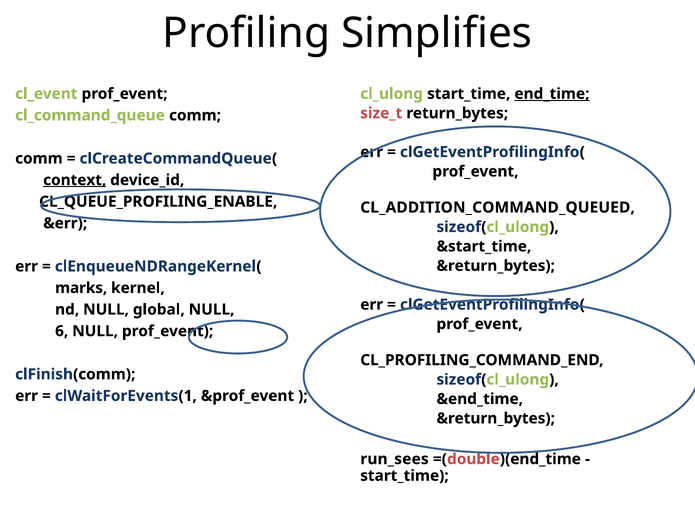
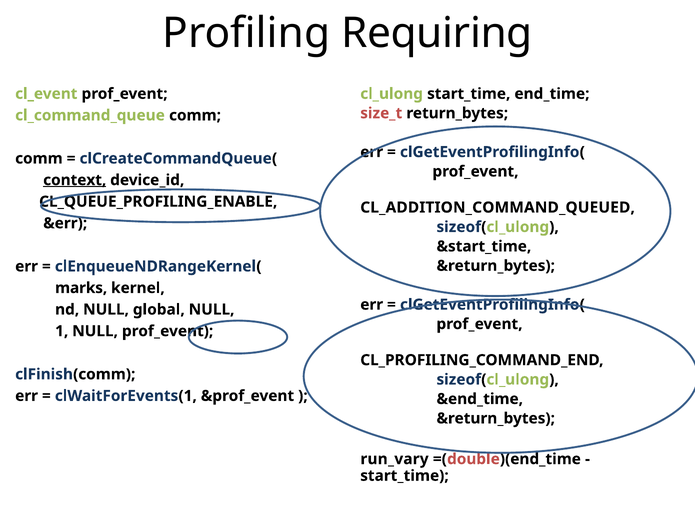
Simplifies: Simplifies -> Requiring (437, 33)
end_time underline: present -> none (552, 94)
6: 6 -> 1 (62, 331)
run_sees: run_sees -> run_vary (395, 459)
